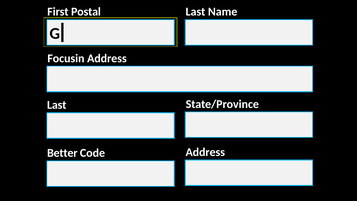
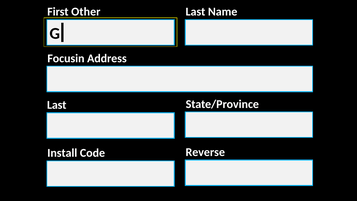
Postal: Postal -> Other (86, 12)
Better: Better -> Install (62, 153)
Code Address: Address -> Reverse (205, 152)
